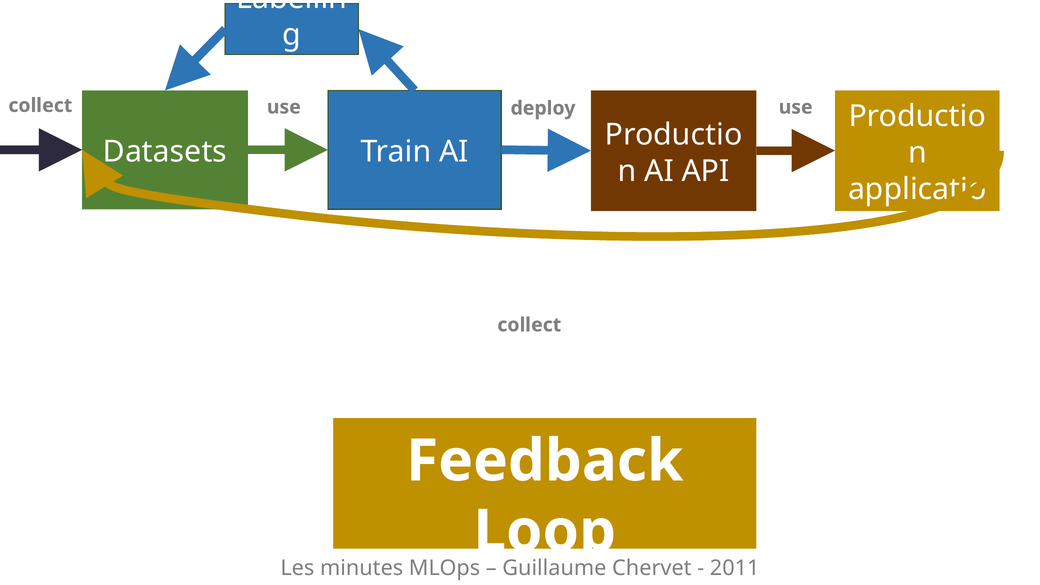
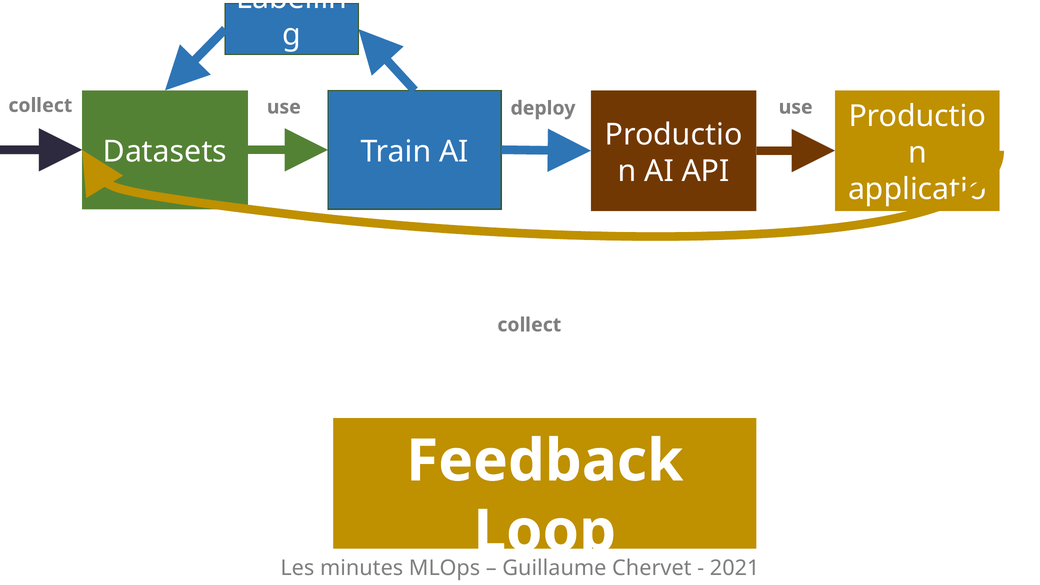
2011: 2011 -> 2021 (735, 568)
